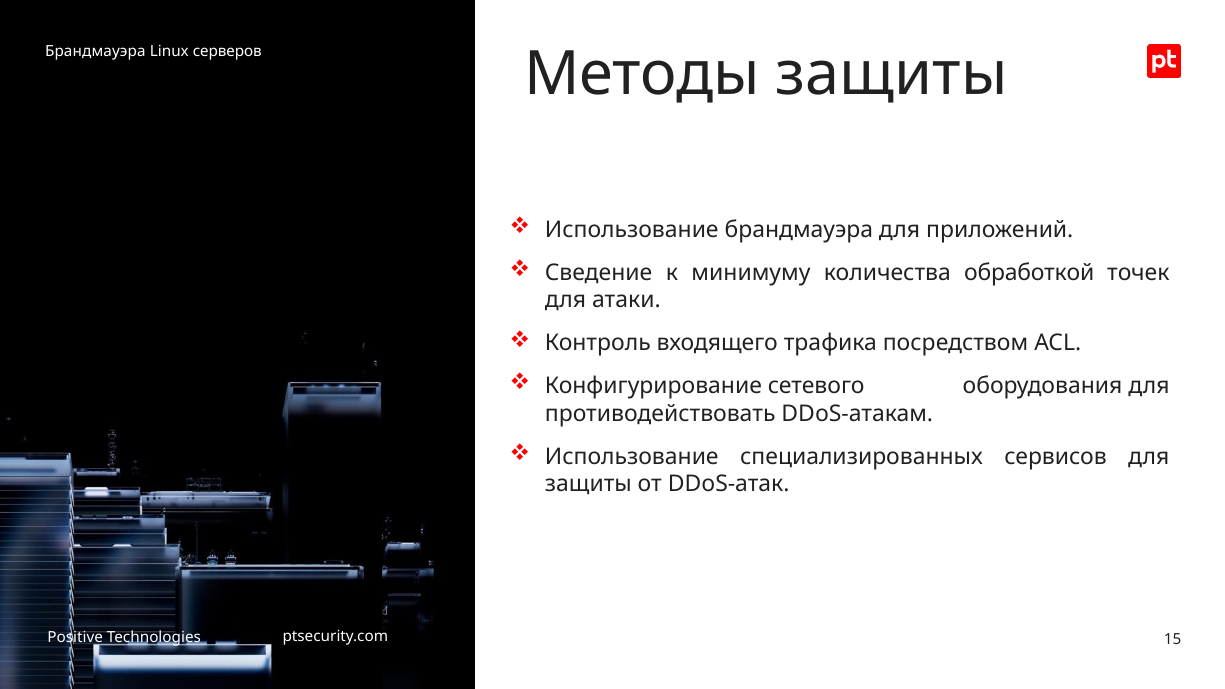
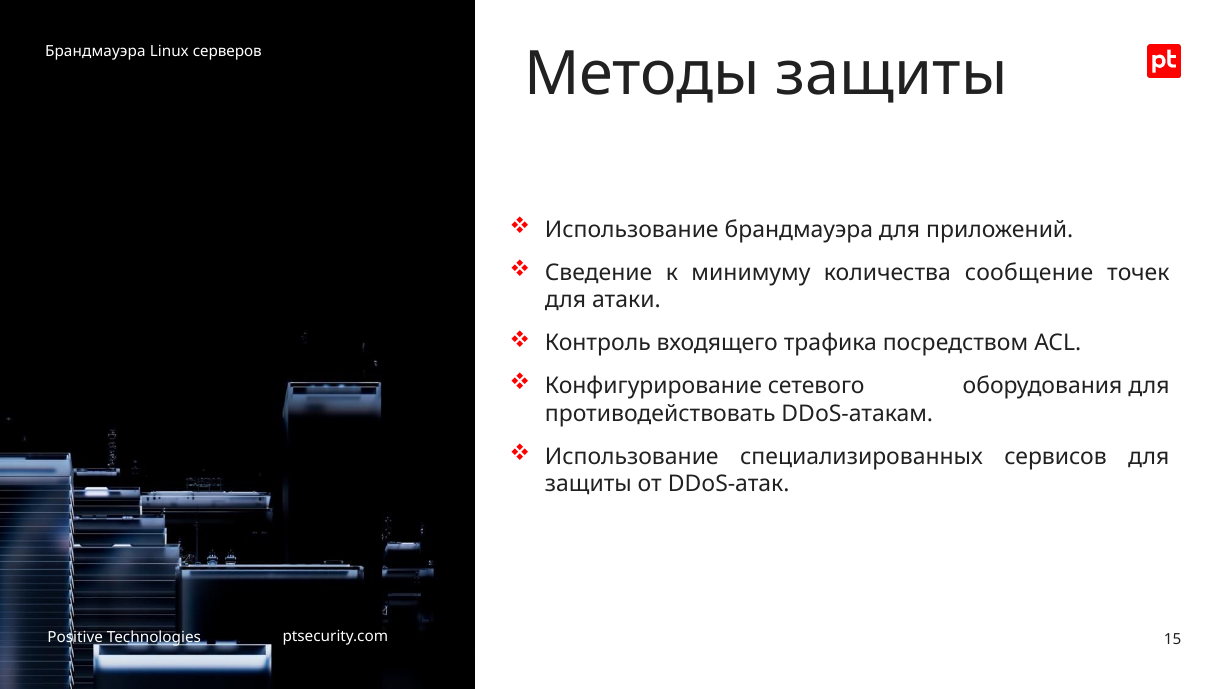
обработкой: обработкой -> сообщение (1029, 273)
